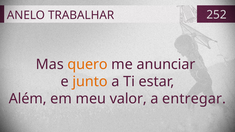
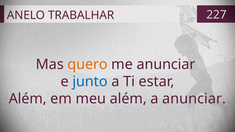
252: 252 -> 227 (217, 15)
junto colour: orange -> blue (90, 82)
meu valor: valor -> além (128, 99)
a entregar: entregar -> anunciar (194, 99)
